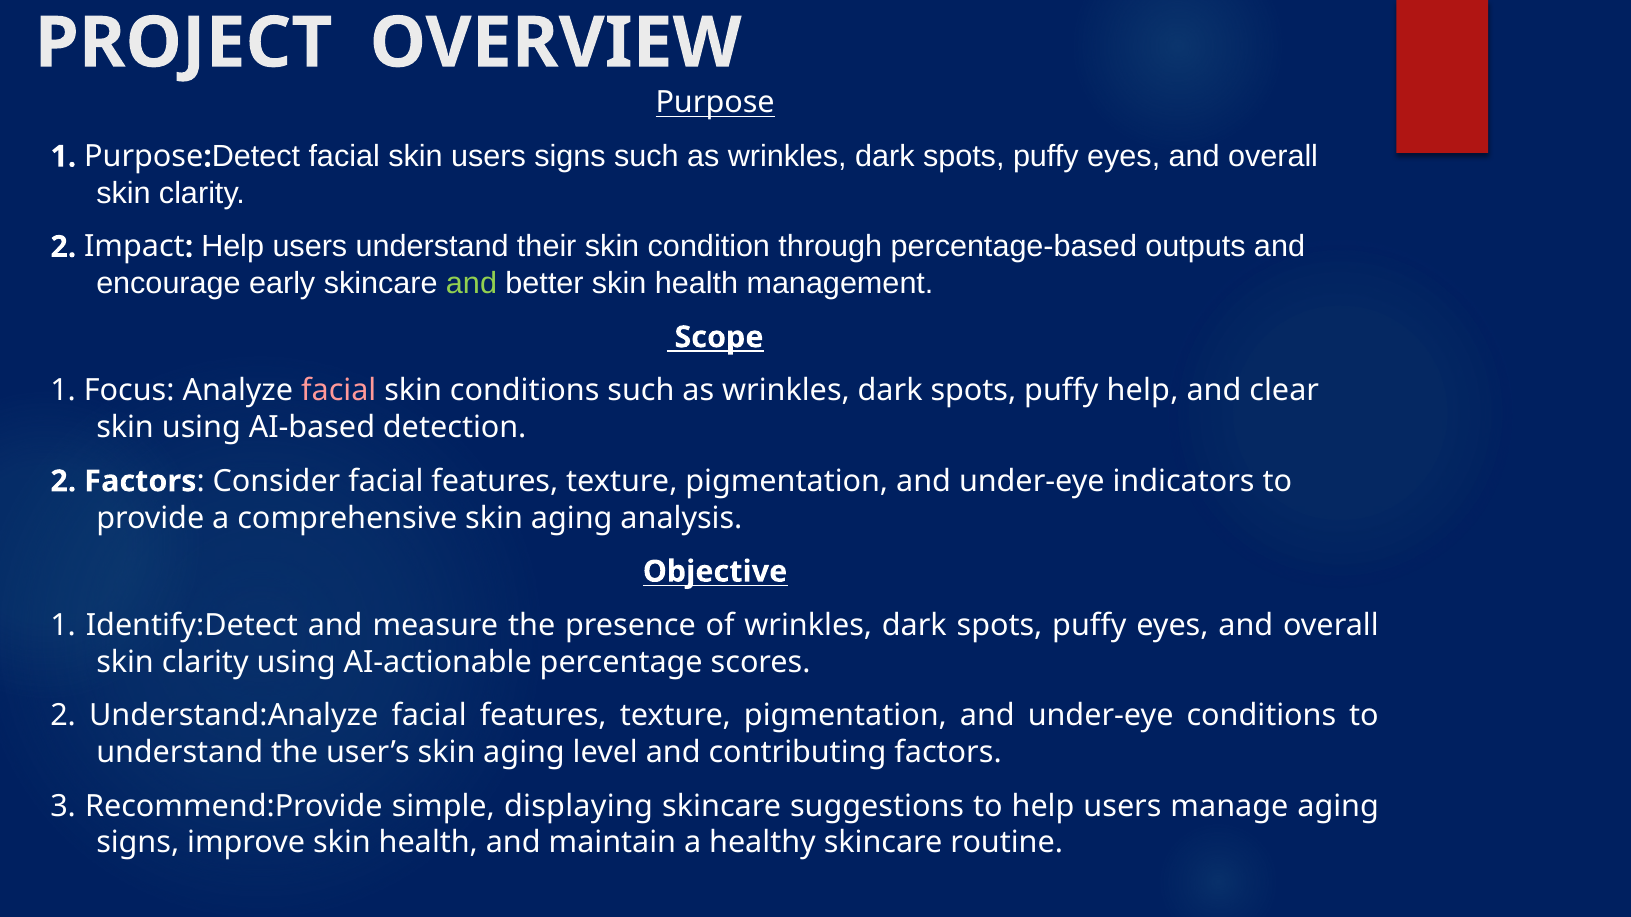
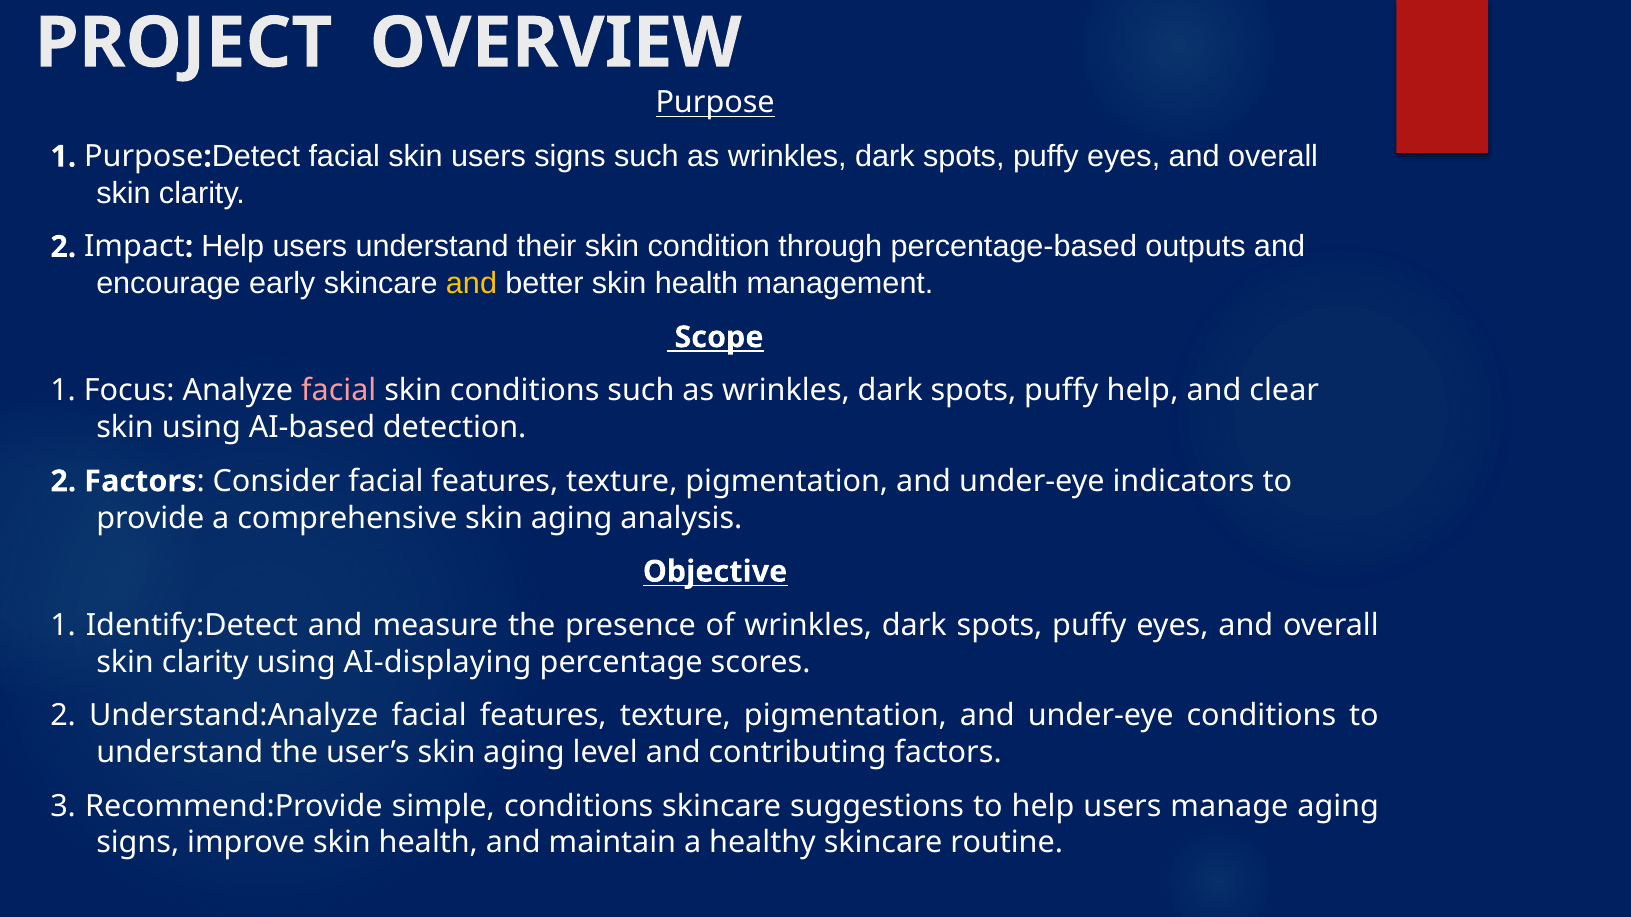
and colour: light green -> yellow (471, 284)
AI-actionable: AI-actionable -> AI-displaying (438, 662)
simple displaying: displaying -> conditions (579, 806)
